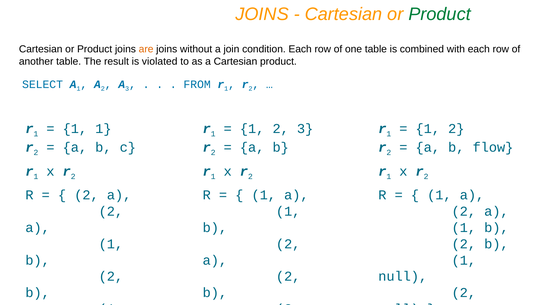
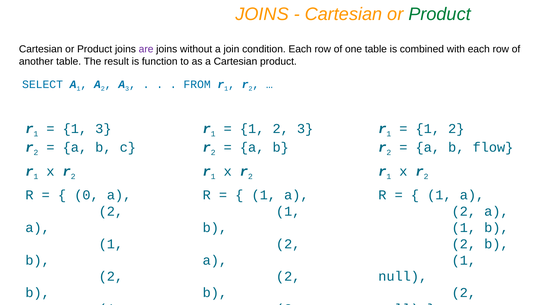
are colour: orange -> purple (146, 49)
violated: violated -> function (160, 62)
1 1: 1 -> 3 (103, 129)
2: 2 -> 0 (86, 195)
